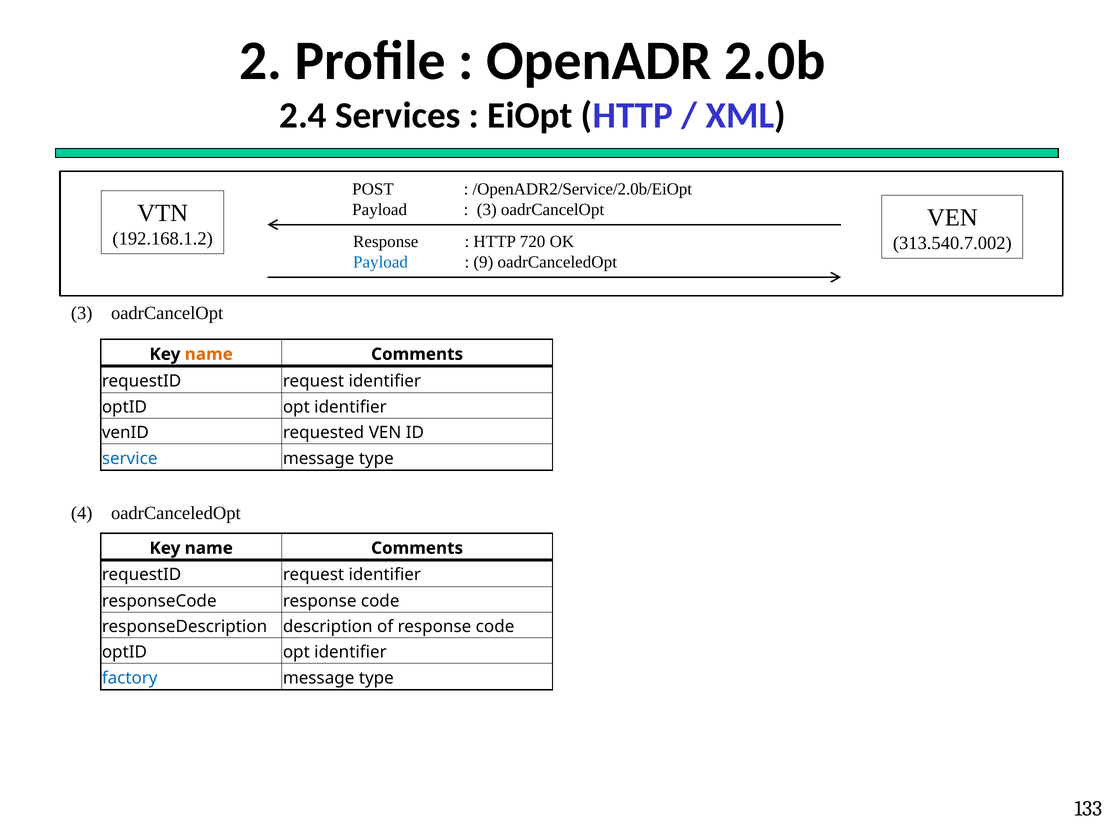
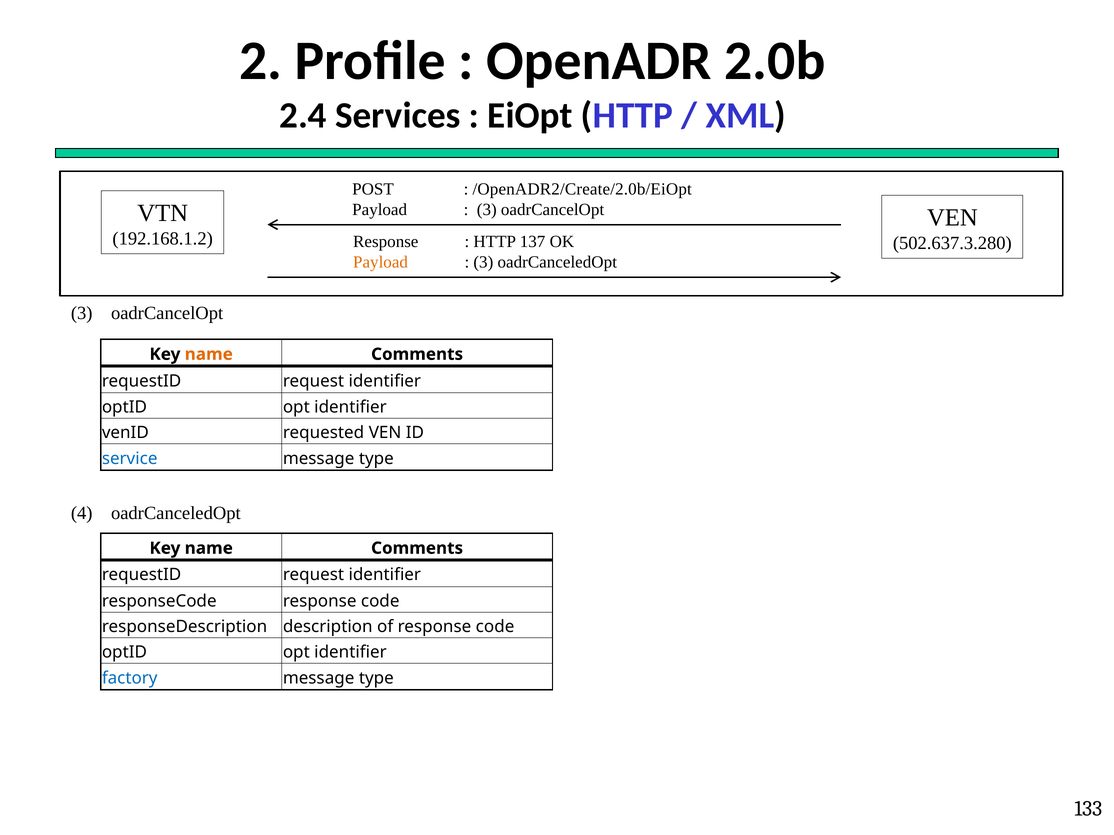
/OpenADR2/Service/2.0b/EiOpt: /OpenADR2/Service/2.0b/EiOpt -> /OpenADR2/Create/2.0b/EiOpt (582, 189)
720: 720 -> 137 (533, 242)
313.540.7.002: 313.540.7.002 -> 502.637.3.280 (952, 243)
Payload colour: blue -> orange (381, 262)
9: 9 -> 3 (483, 262)
